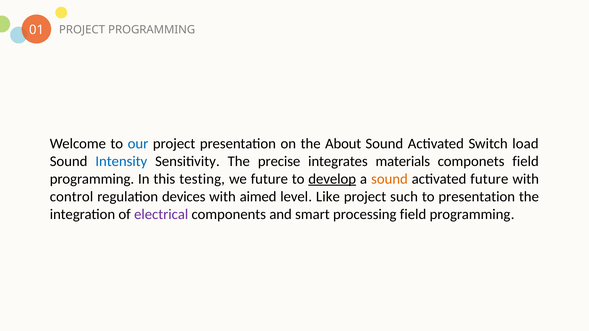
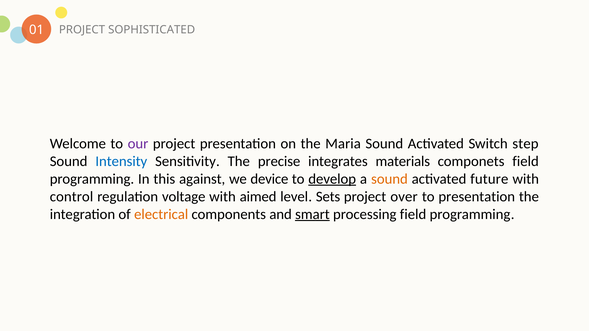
PROJECT PROGRAMMING: PROGRAMMING -> SOPHISTICATED (152, 30)
our colour: blue -> purple (138, 144)
About: About -> Maria (343, 144)
load: load -> step (525, 144)
testing: testing -> against (202, 179)
we future: future -> device (269, 179)
devices: devices -> voltage (184, 197)
Like: Like -> Sets (328, 197)
such: such -> over (404, 197)
electrical colour: purple -> orange (161, 214)
smart underline: none -> present (312, 214)
